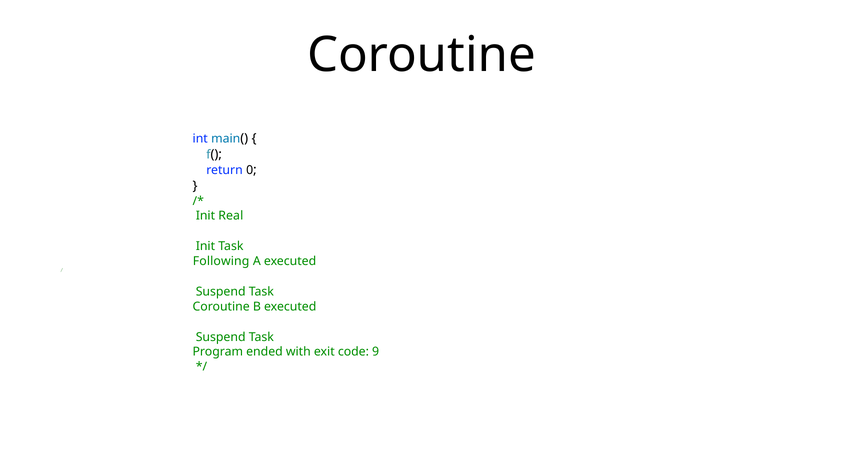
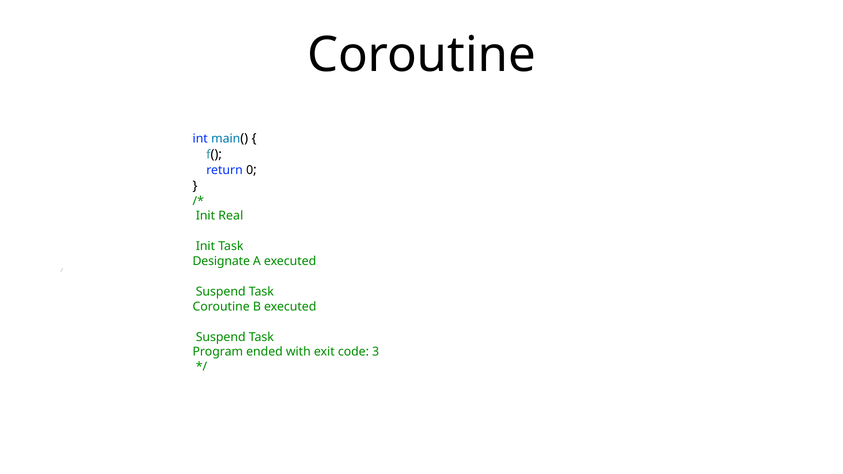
Following: Following -> Designate (221, 261)
9: 9 -> 3 (376, 352)
